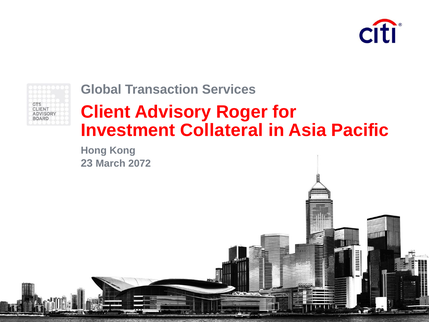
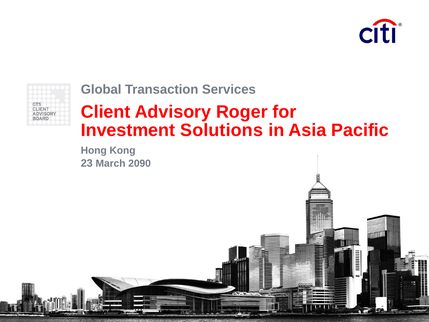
Collateral: Collateral -> Solutions (222, 130)
2072: 2072 -> 2090 (140, 163)
